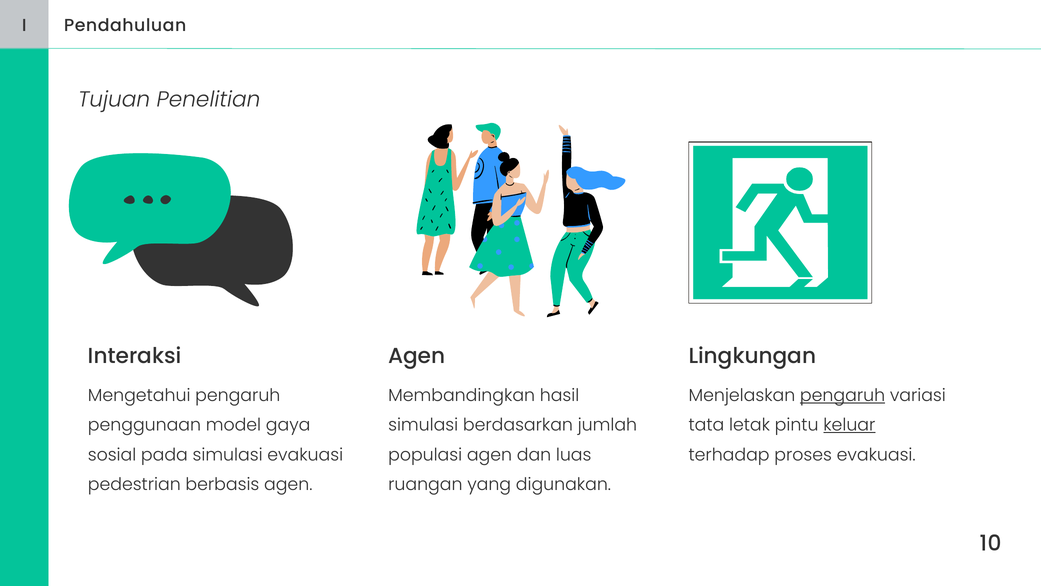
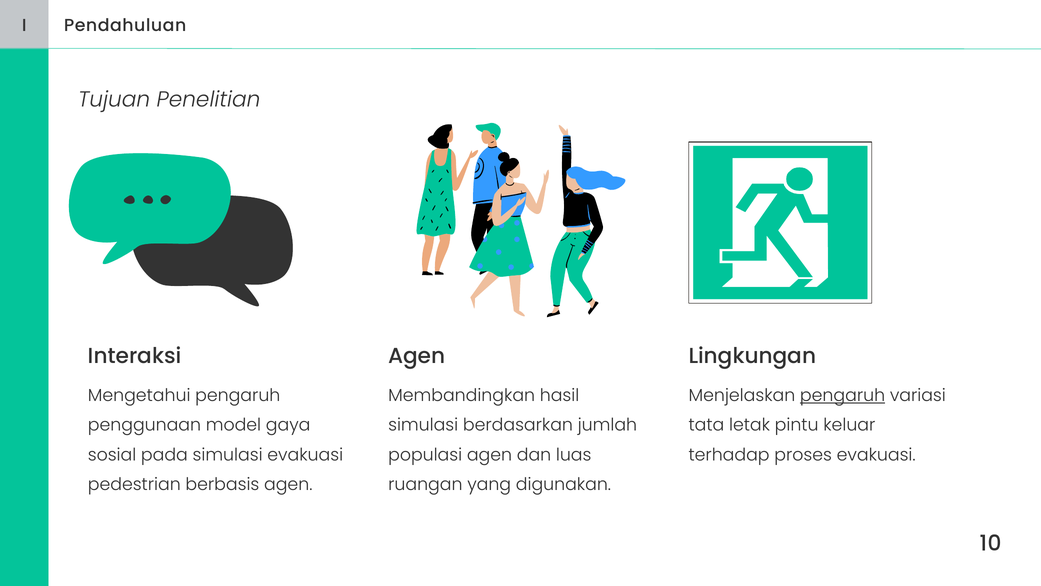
keluar underline: present -> none (849, 425)
